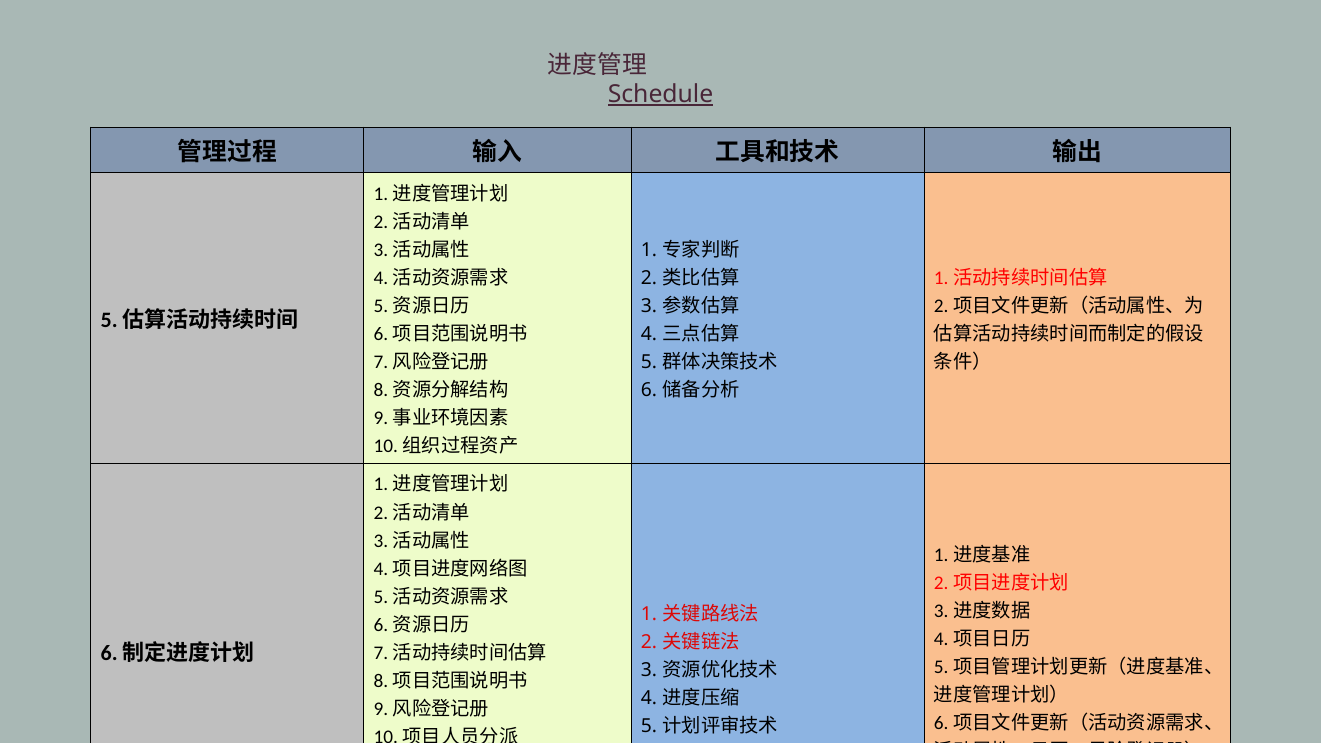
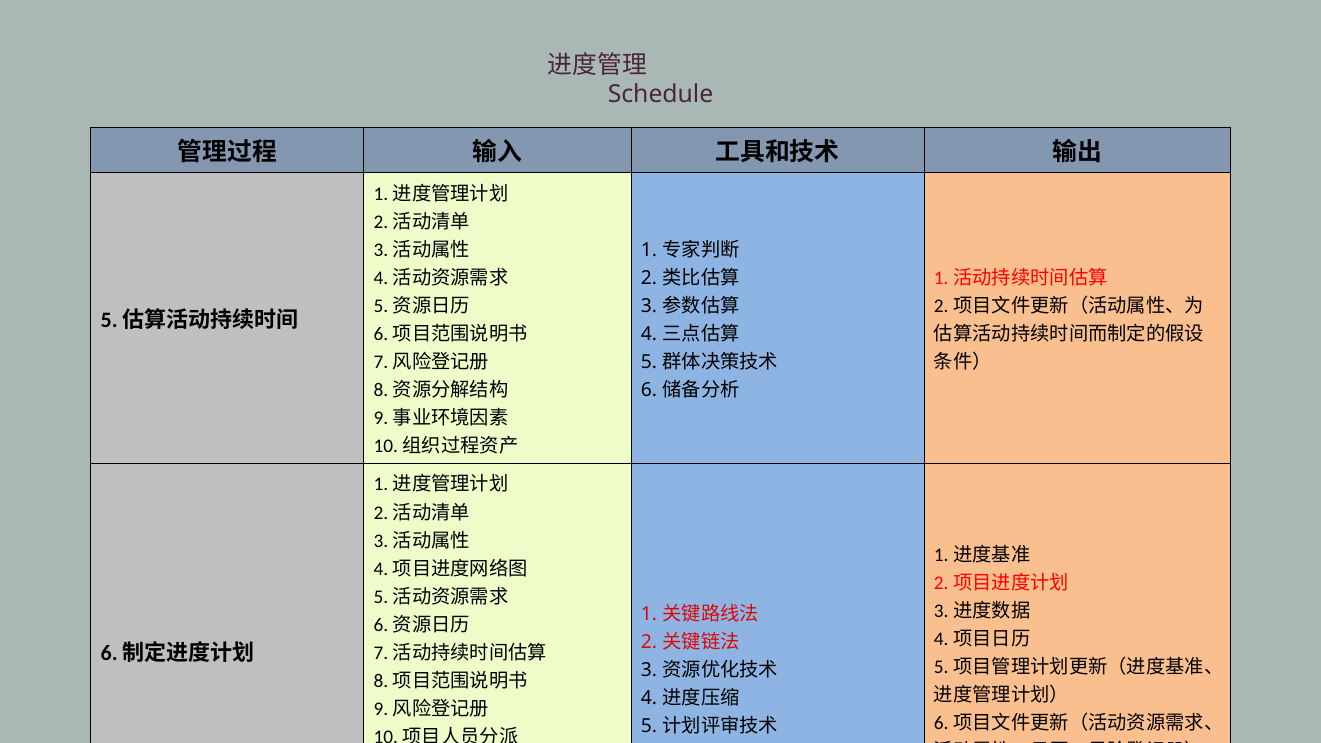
Schedule underline: present -> none (661, 95)
